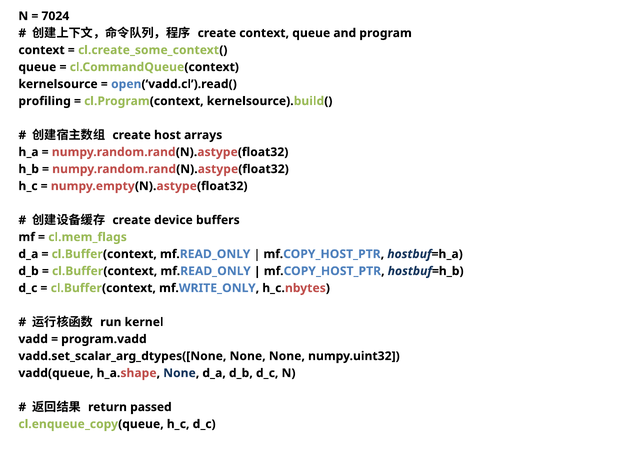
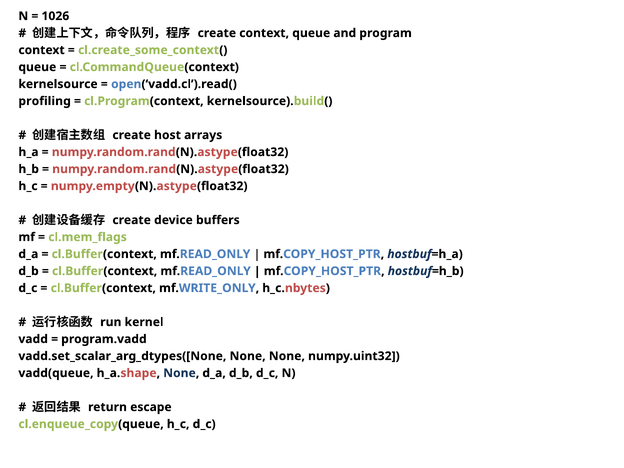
7024: 7024 -> 1026 (55, 16)
passed: passed -> escape (151, 407)
